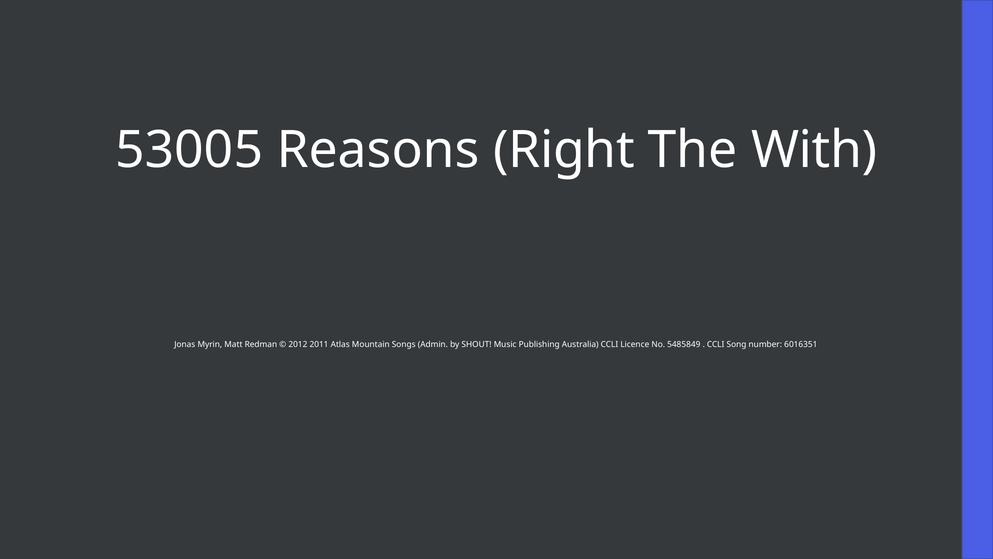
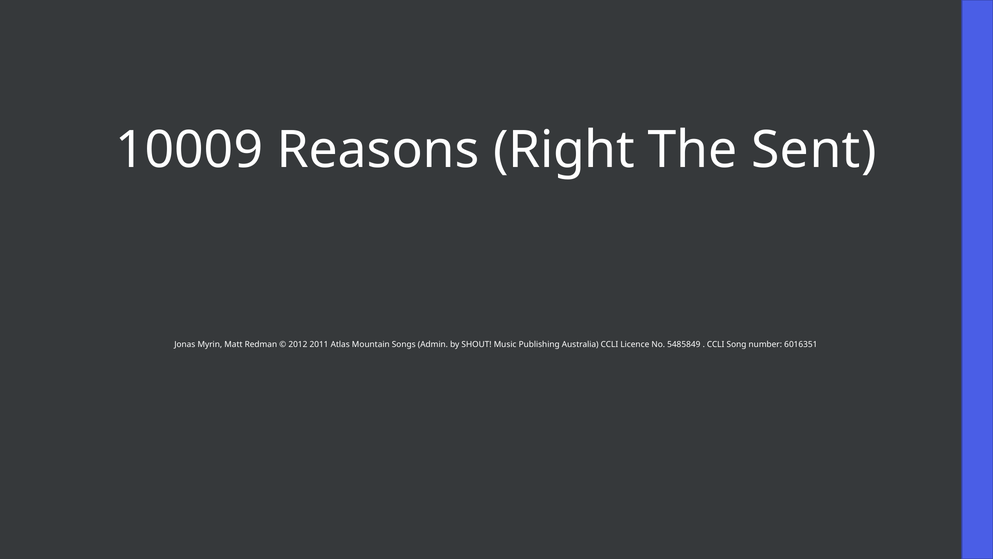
53005: 53005 -> 10009 (189, 150)
With: With -> Sent (814, 150)
